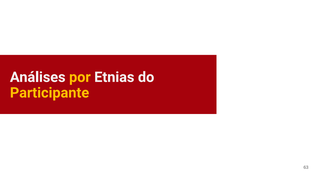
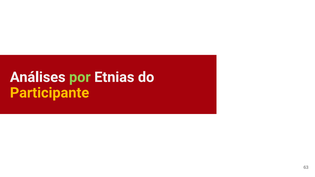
por colour: yellow -> light green (80, 77)
